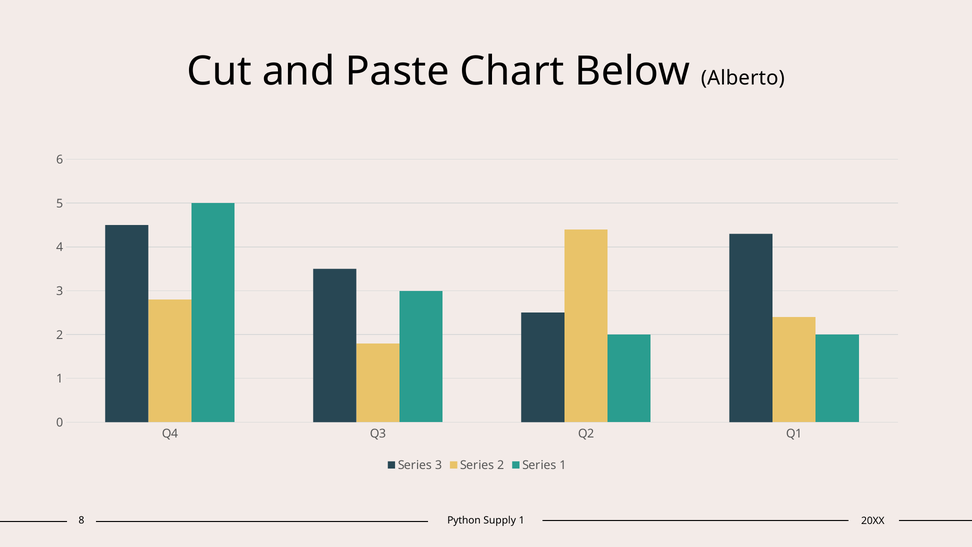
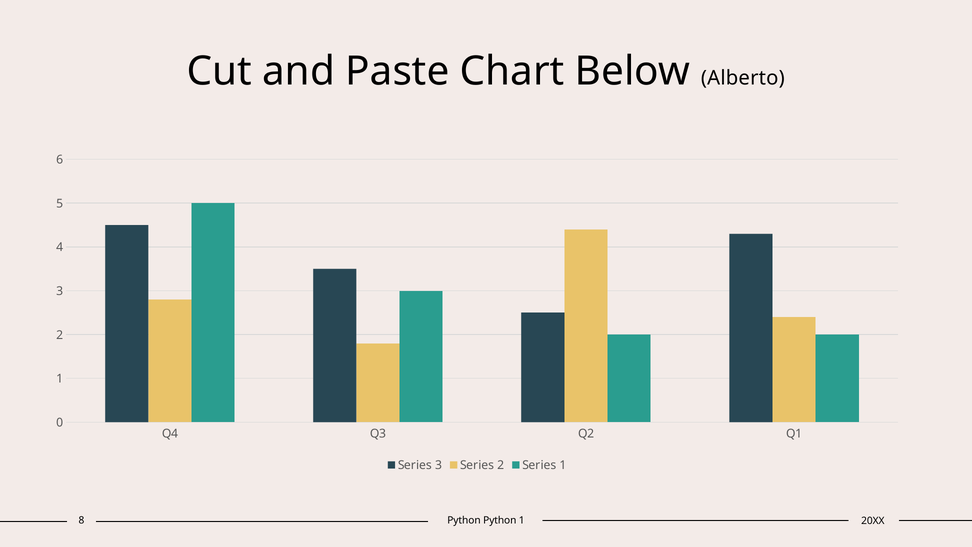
Python Supply: Supply -> Python (500, 520)
